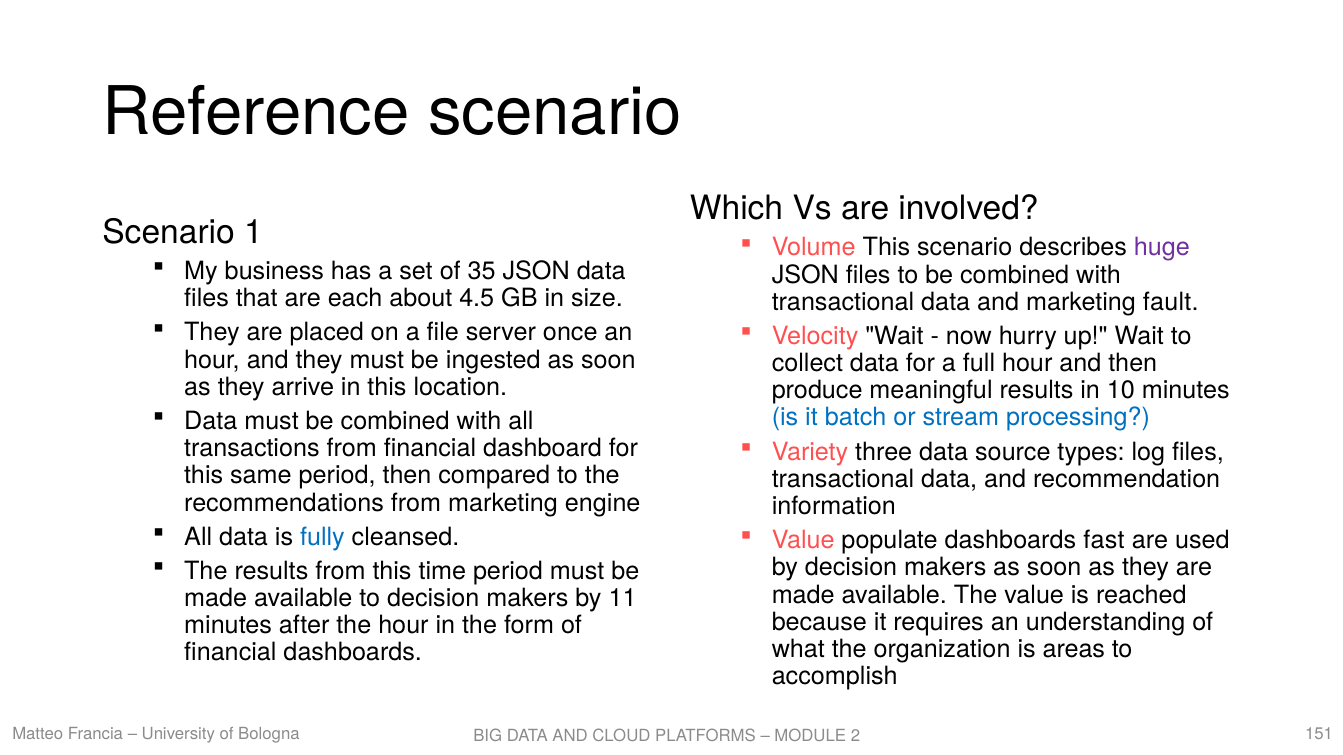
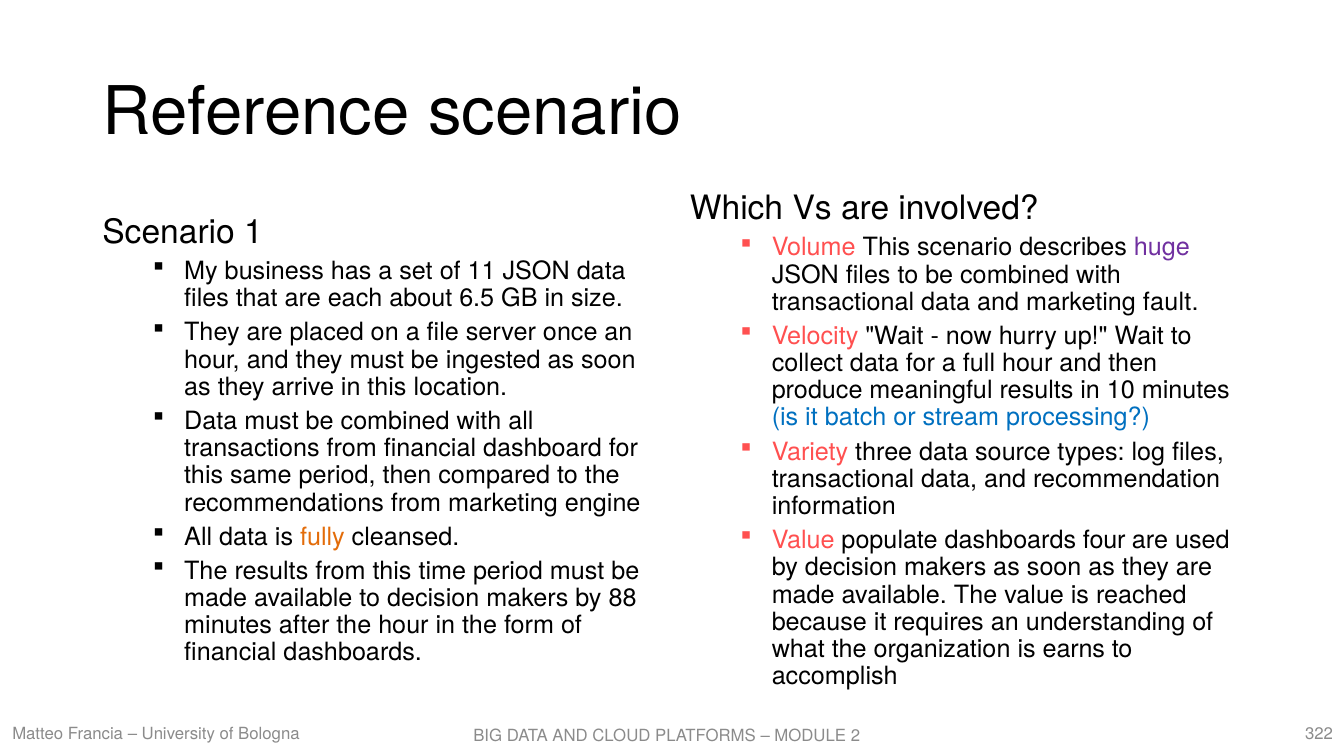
35: 35 -> 11 (482, 271)
4.5: 4.5 -> 6.5 (477, 299)
fully colour: blue -> orange (322, 537)
fast: fast -> four (1104, 541)
11: 11 -> 88 (623, 599)
areas: areas -> earns (1074, 649)
151: 151 -> 322 (1319, 735)
